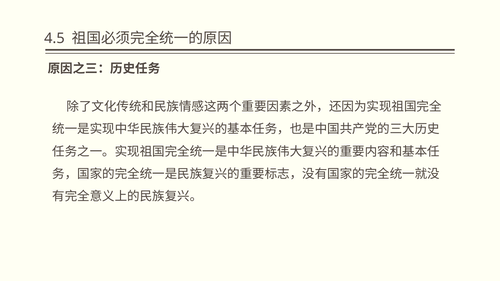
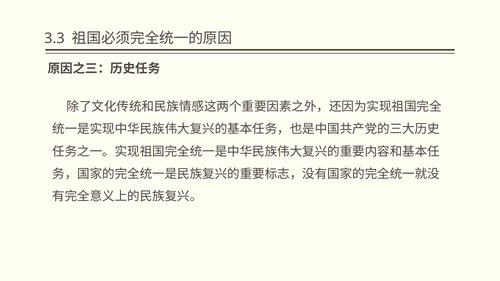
4.5: 4.5 -> 3.3 (54, 38)
